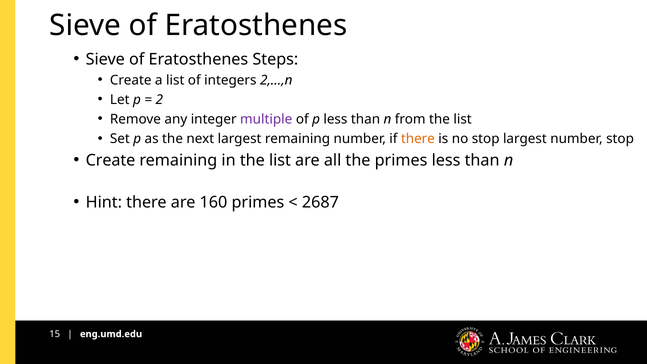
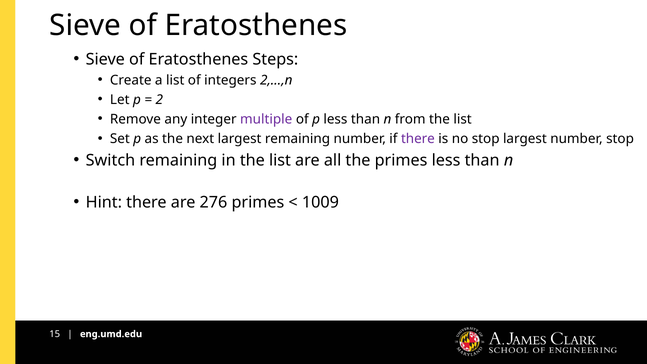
there colour: orange -> purple (418, 139)
Create: Create -> Switch (110, 160)
160: 160 -> 276 (213, 203)
2687: 2687 -> 1009 (320, 203)
